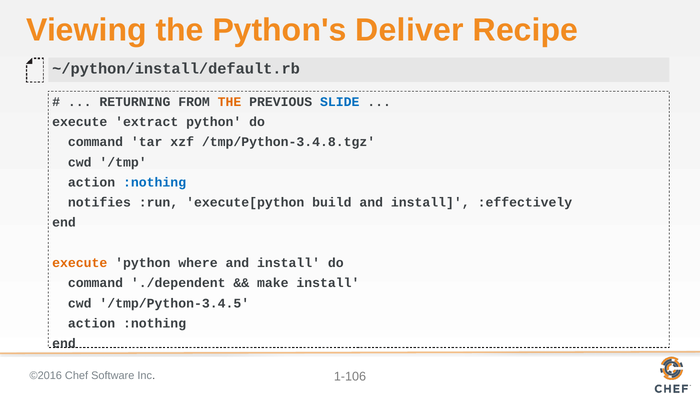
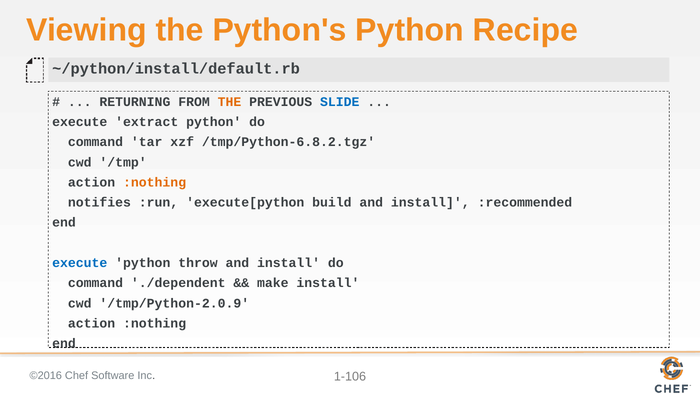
Python's Deliver: Deliver -> Python (410, 30)
/tmp/Python-3.4.8.tgz: /tmp/Python-3.4.8.tgz -> /tmp/Python-6.8.2.tgz (289, 142)
:nothing colour: blue -> orange (155, 182)
:effectively: :effectively -> :recommended (525, 202)
execute colour: orange -> blue (80, 263)
where: where -> throw (198, 263)
/tmp/Python-3.4.5: /tmp/Python-3.4.5 -> /tmp/Python-2.0.9 (174, 303)
